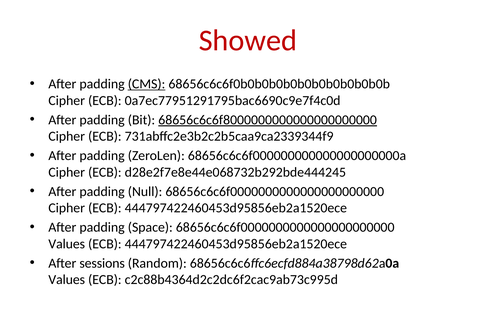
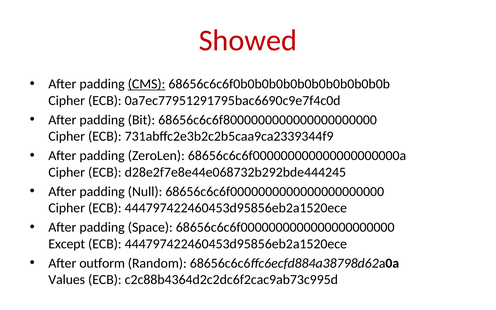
68656c6c6f8000000000000000000000 underline: present -> none (268, 120)
Values: Values -> Except (67, 244)
sessions: sessions -> outform (102, 263)
